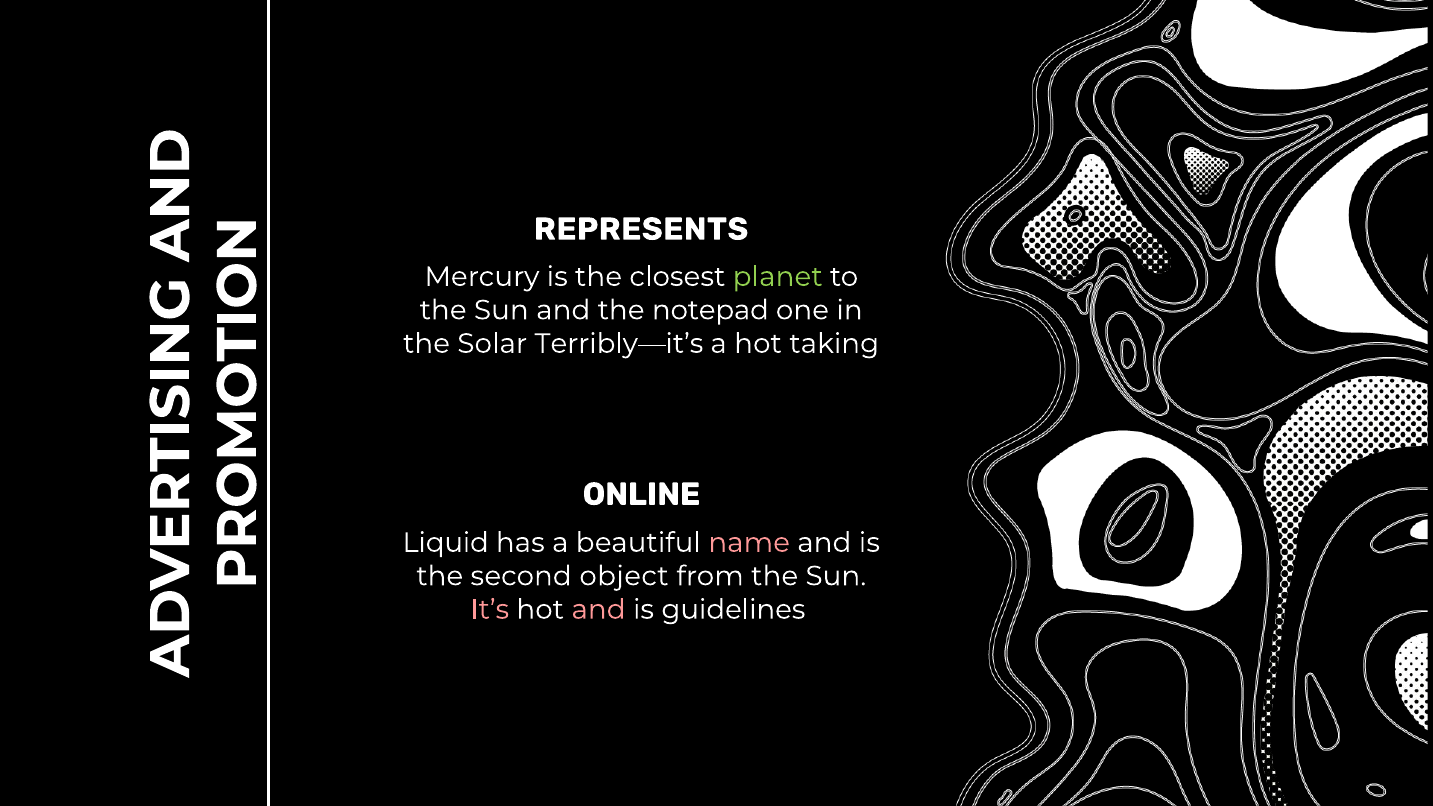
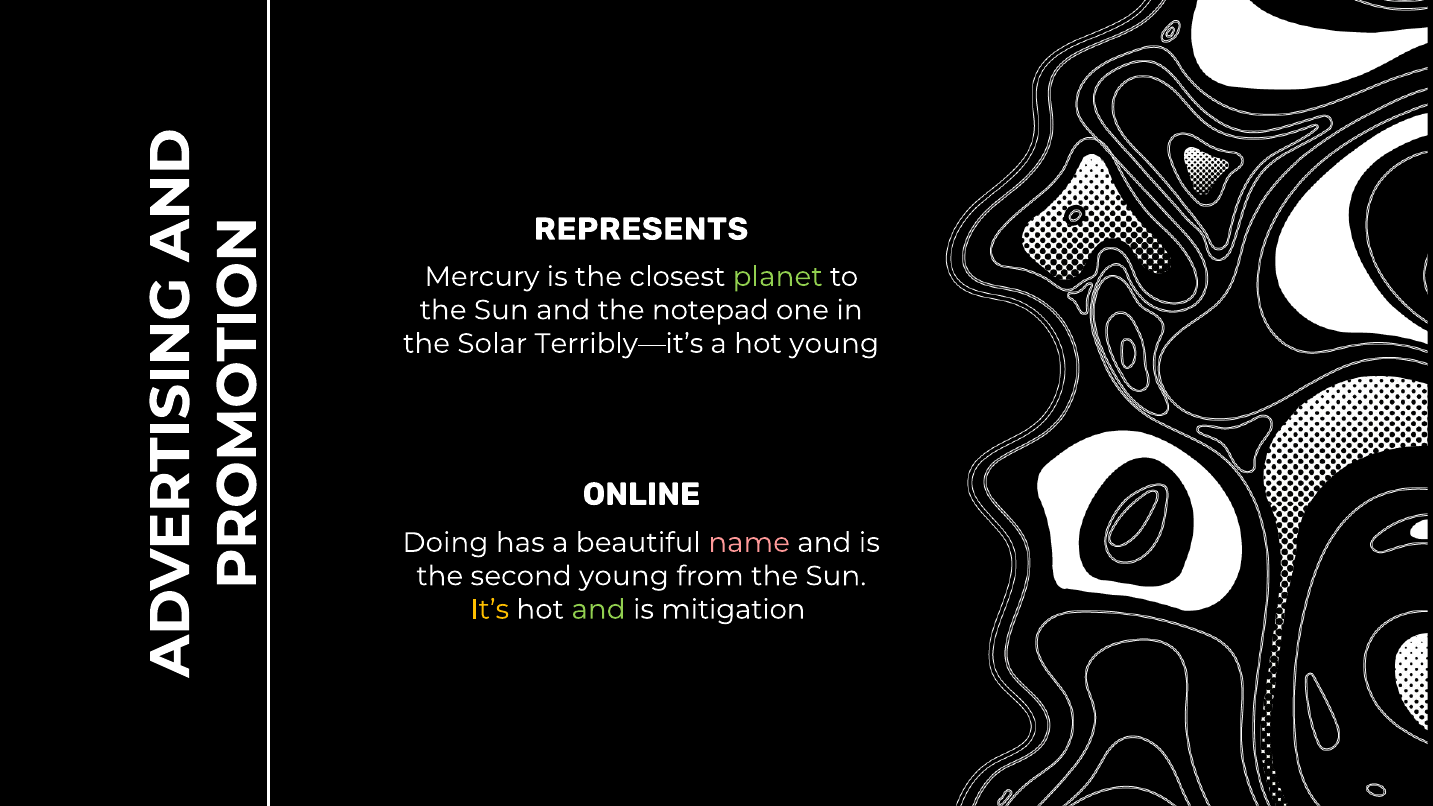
hot taking: taking -> young (834, 344)
Liquid: Liquid -> Doing (445, 543)
second object: object -> young (624, 576)
It’s colour: pink -> yellow (490, 610)
and colour: pink -> light green (599, 610)
guidelines: guidelines -> mitigation (733, 610)
